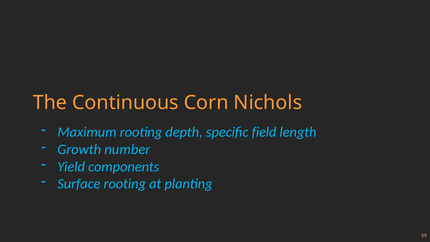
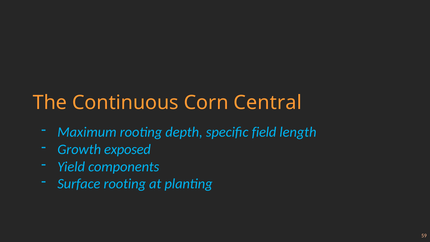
Nichols: Nichols -> Central (268, 103)
number: number -> exposed (127, 149)
